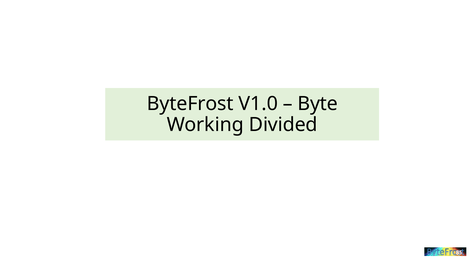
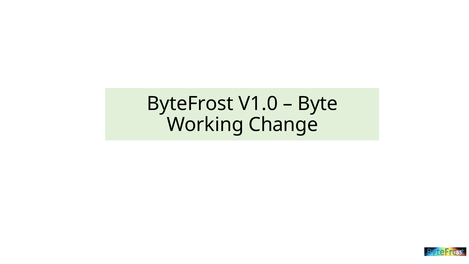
Divided: Divided -> Change (283, 125)
